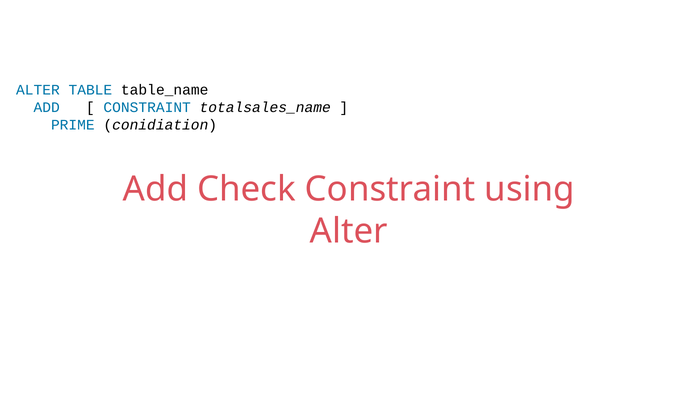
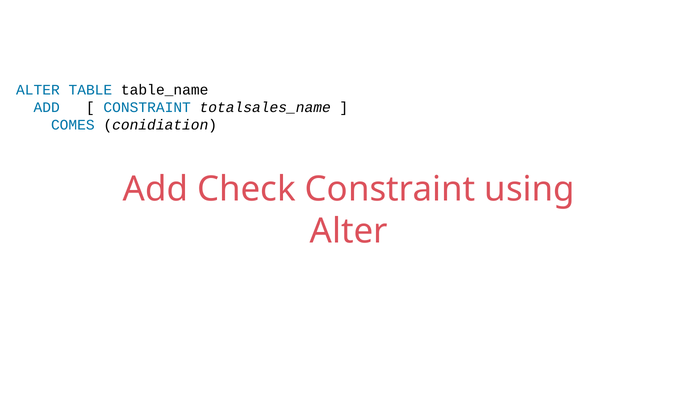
PRIME: PRIME -> COMES (73, 125)
